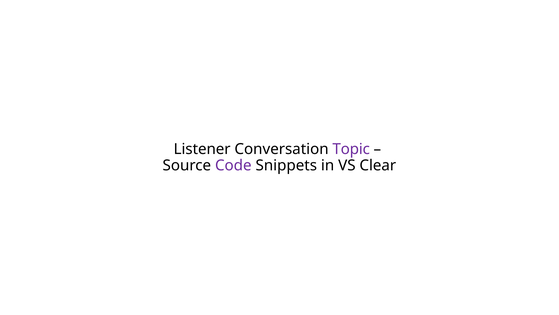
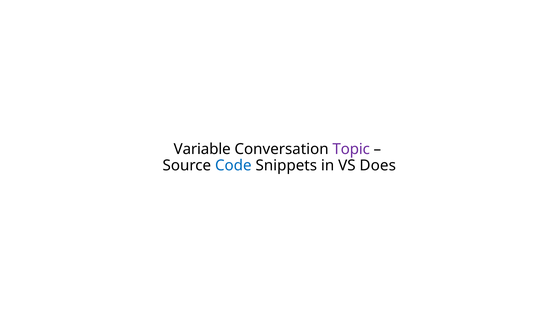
Listener: Listener -> Variable (202, 149)
Code colour: purple -> blue (233, 165)
Clear: Clear -> Does (378, 165)
